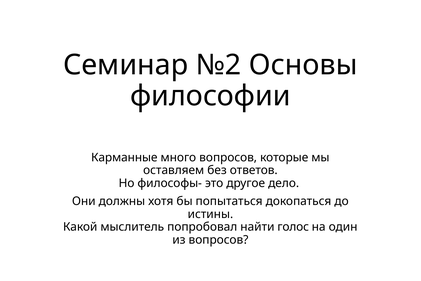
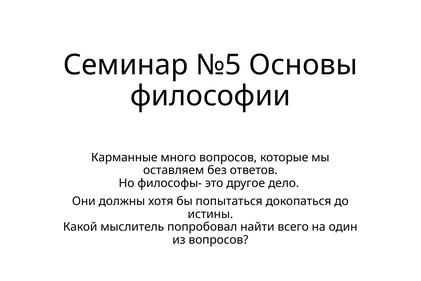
№2: №2 -> №5 (219, 65)
голос: голос -> всего (293, 227)
